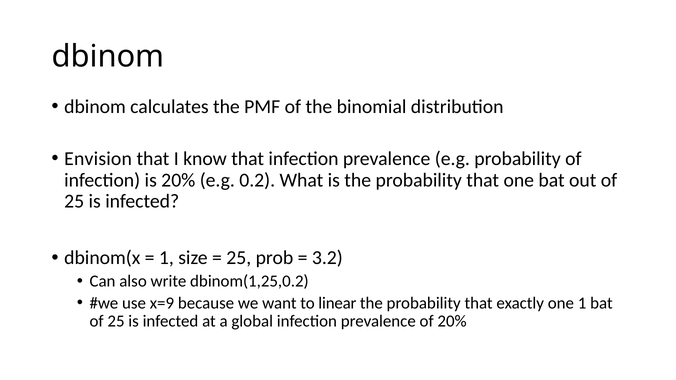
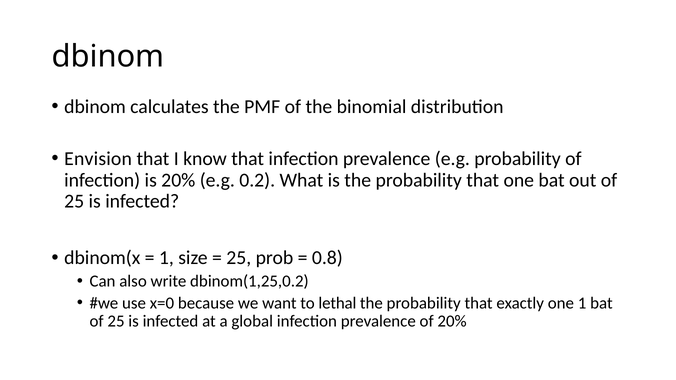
3.2: 3.2 -> 0.8 (327, 258)
x=9: x=9 -> x=0 (162, 303)
linear: linear -> lethal (337, 303)
